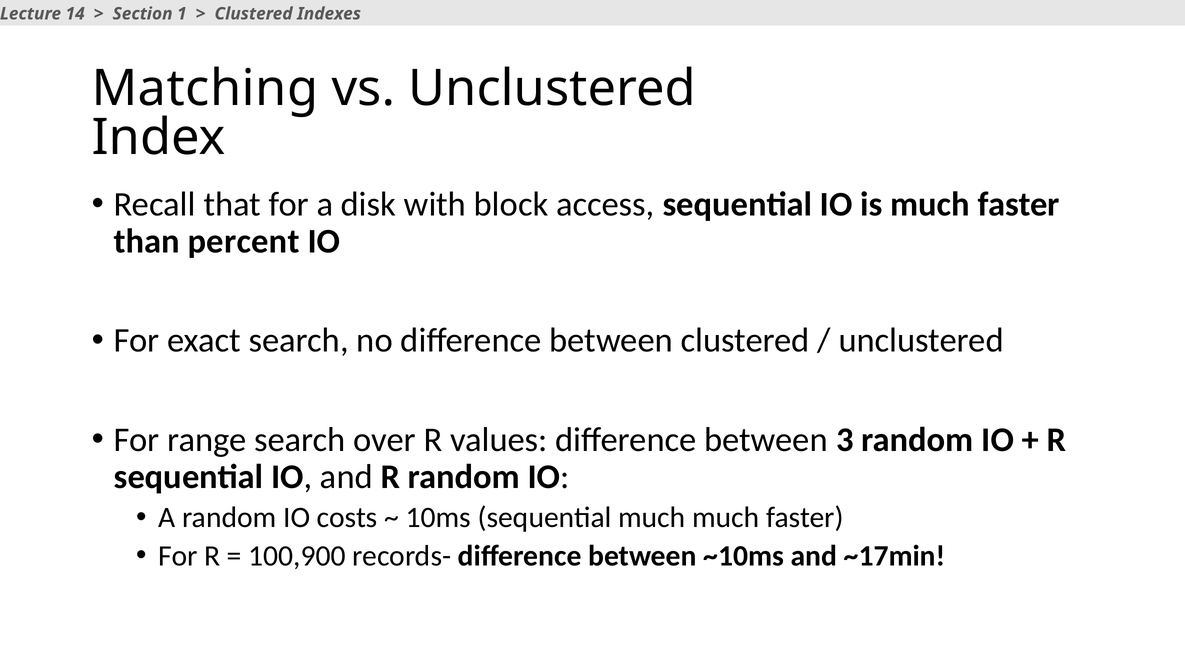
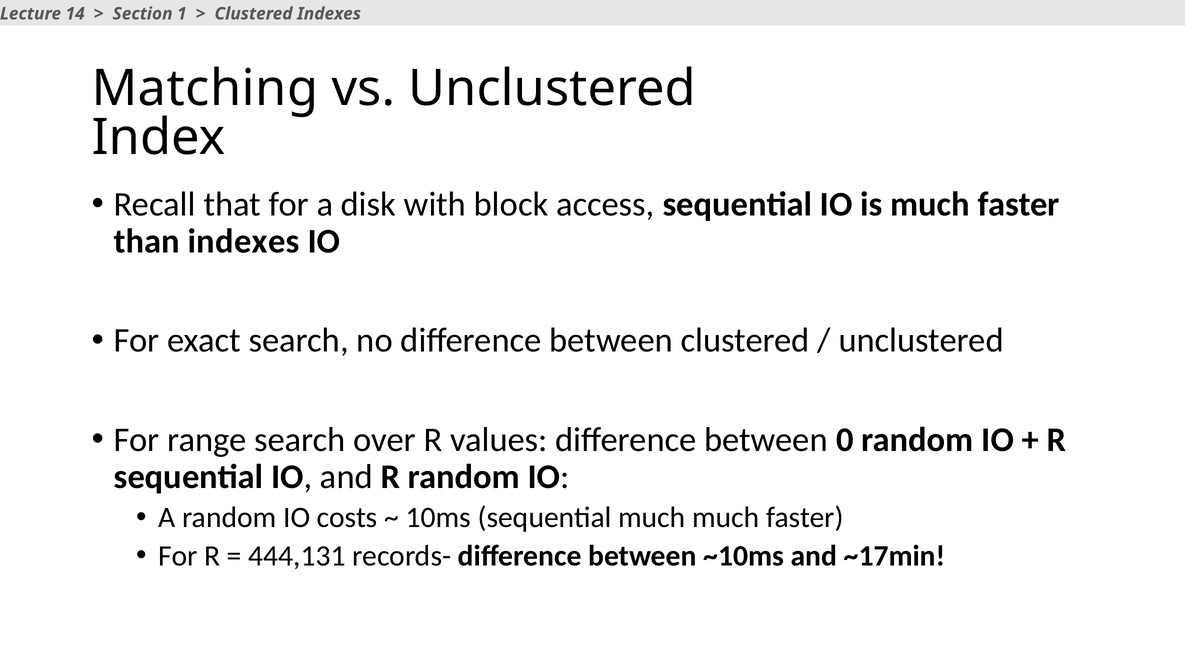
than percent: percent -> indexes (244, 242)
3: 3 -> 0 (845, 440)
100,900: 100,900 -> 444,131 (297, 556)
